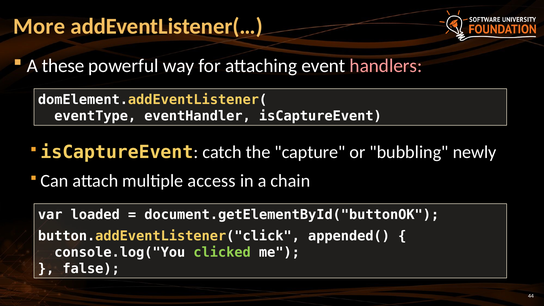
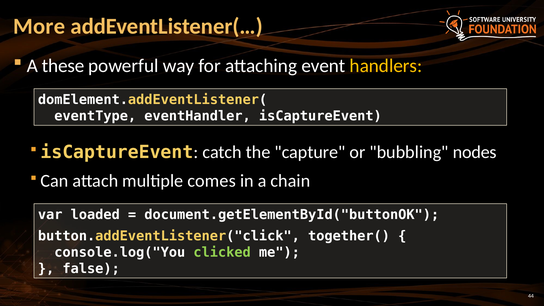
handlers colour: pink -> yellow (386, 66)
newly: newly -> nodes (475, 152)
access: access -> comes (212, 181)
appended(: appended( -> together( (349, 236)
